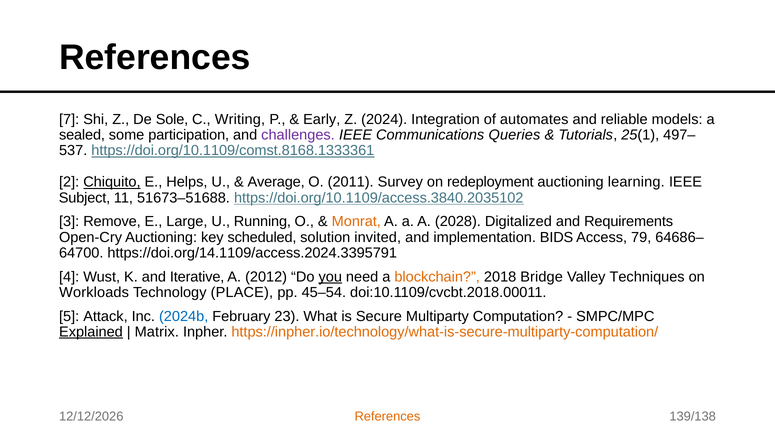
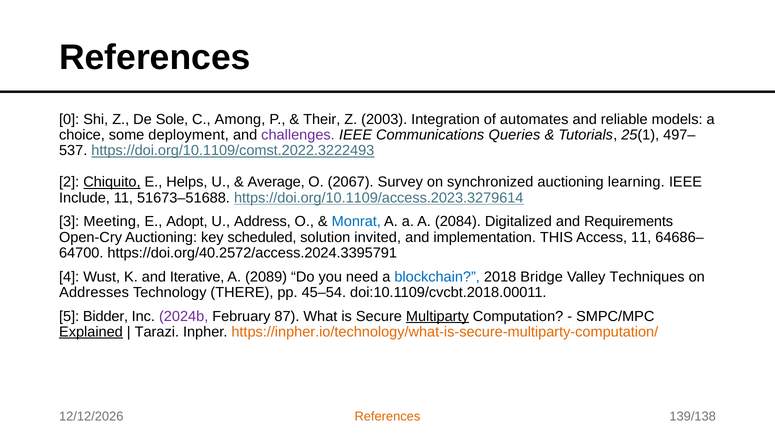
7: 7 -> 0 (69, 119)
Writing: Writing -> Among (240, 119)
Early: Early -> Their (322, 119)
2024: 2024 -> 2003 (384, 119)
sealed: sealed -> choice (82, 135)
participation: participation -> deployment (189, 135)
https://doi.org/10.1109/comst.8168.1333361: https://doi.org/10.1109/comst.8168.1333361 -> https://doi.org/10.1109/comst.2022.3222493 (233, 151)
2011: 2011 -> 2067 (351, 182)
redeployment: redeployment -> synchronized (490, 182)
Subject: Subject -> Include (84, 198)
https://doi.org/10.1109/access.3840.2035102: https://doi.org/10.1109/access.3840.2035102 -> https://doi.org/10.1109/access.2023.3279614 (379, 198)
Remove: Remove -> Meeting (112, 222)
Large: Large -> Adopt (187, 222)
Running: Running -> Address (262, 222)
Monrat colour: orange -> blue (356, 222)
2028: 2028 -> 2084 (458, 222)
BIDS: BIDS -> THIS (556, 237)
Access 79: 79 -> 11 (641, 237)
https://doi.org/14.1109/access.2024.3395791: https://doi.org/14.1109/access.2024.3395791 -> https://doi.org/40.2572/access.2024.3395791 (252, 253)
2012: 2012 -> 2089 (266, 277)
you underline: present -> none (330, 277)
blockchain colour: orange -> blue (437, 277)
Workloads: Workloads -> Addresses (94, 292)
PLACE: PLACE -> THERE (242, 292)
Attack: Attack -> Bidder (106, 316)
2024b colour: blue -> purple (184, 316)
23: 23 -> 87 (287, 316)
Multiparty underline: none -> present (437, 316)
Matrix: Matrix -> Tarazi (157, 332)
